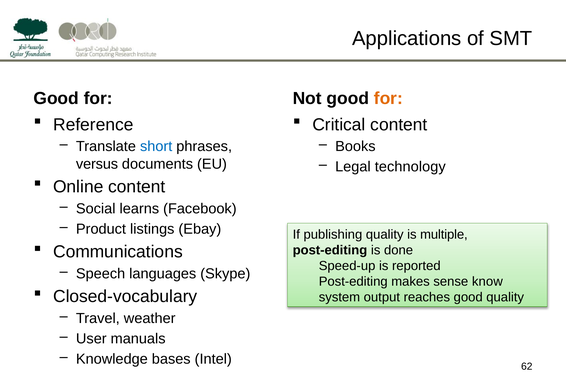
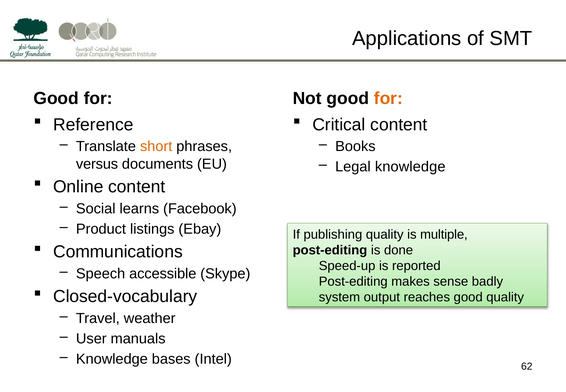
short colour: blue -> orange (156, 146)
Legal technology: technology -> knowledge (410, 167)
languages: languages -> accessible (163, 274)
know: know -> badly (487, 281)
